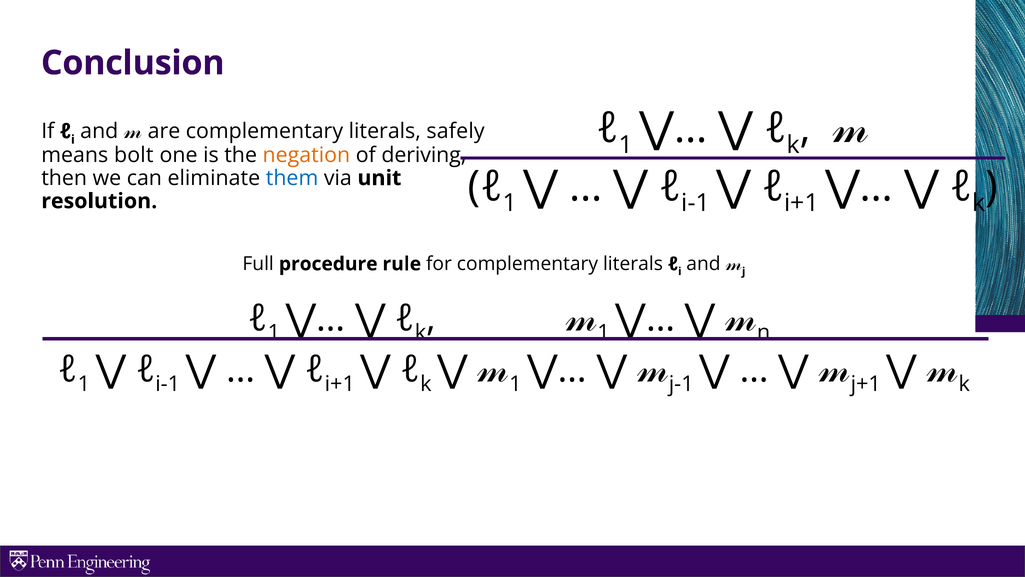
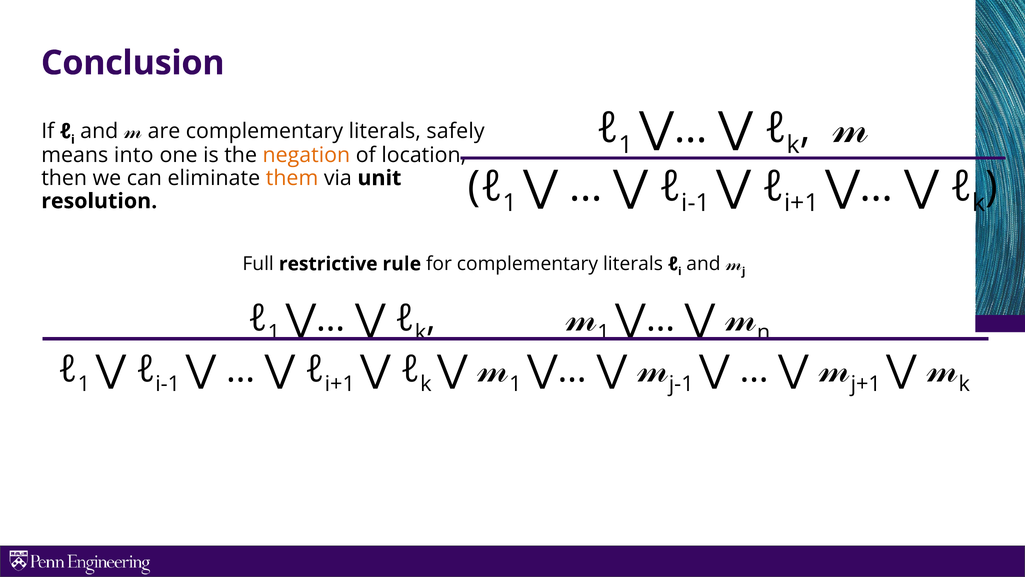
bolt: bolt -> into (134, 155)
deriving: deriving -> location (424, 155)
them colour: blue -> orange (292, 178)
procedure: procedure -> restrictive (328, 264)
